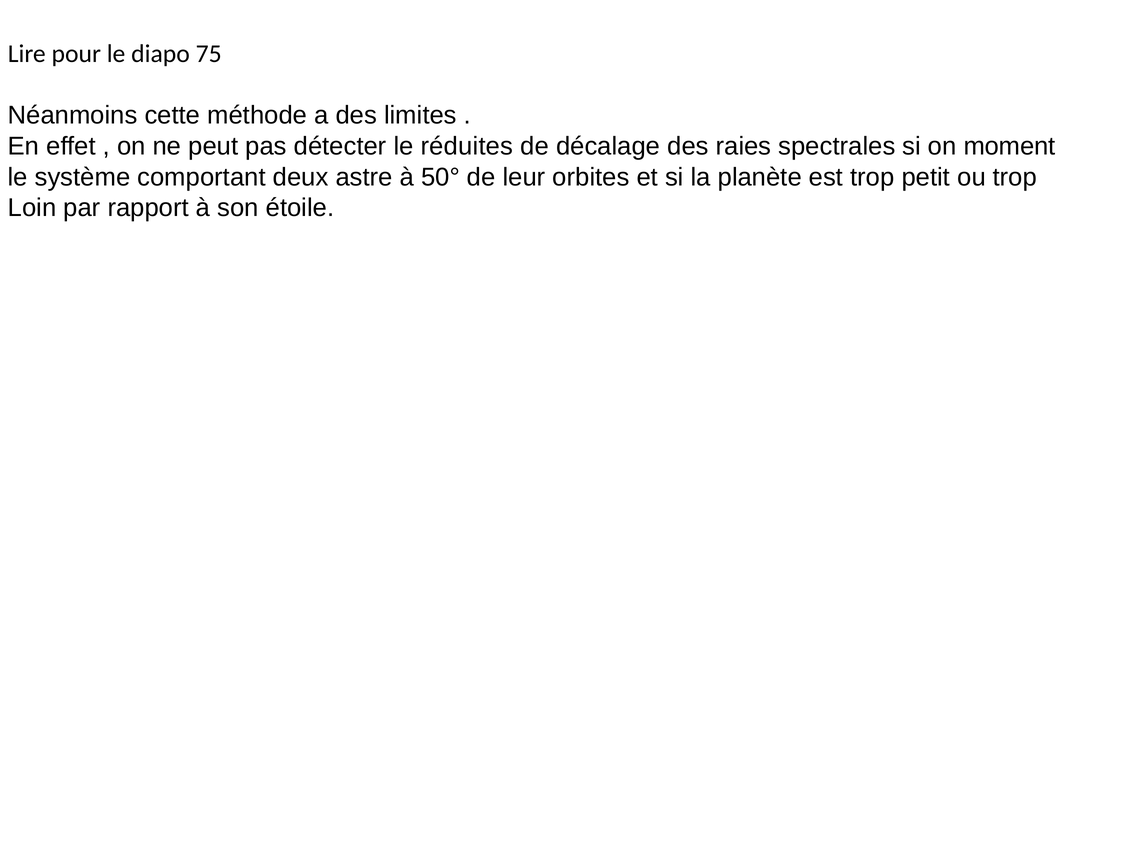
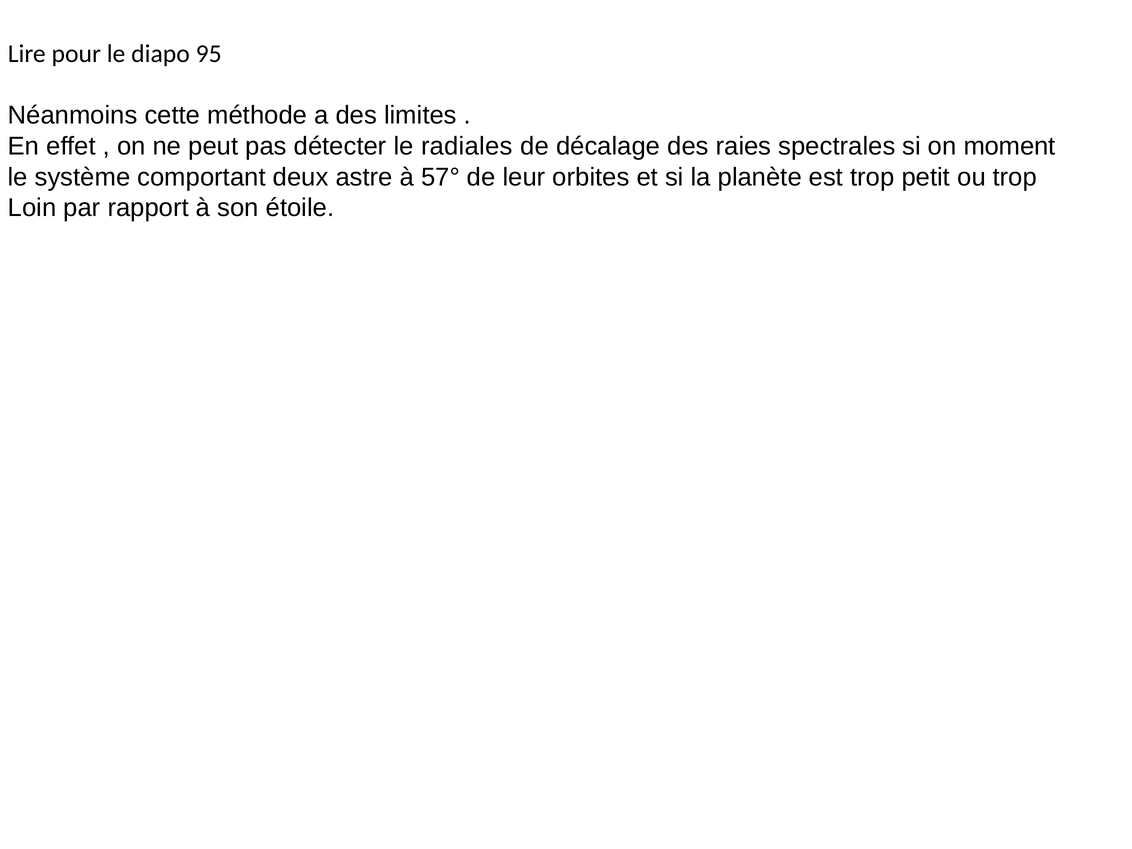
75: 75 -> 95 (209, 54)
réduites: réduites -> radiales (467, 146)
50°: 50° -> 57° (440, 177)
